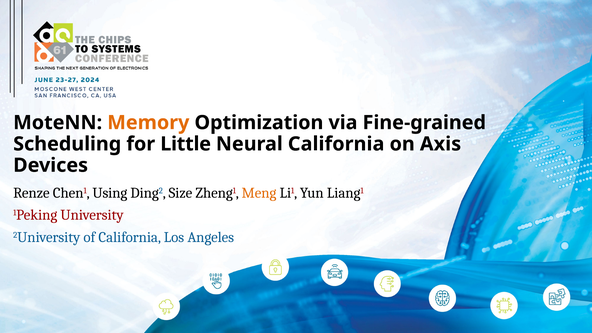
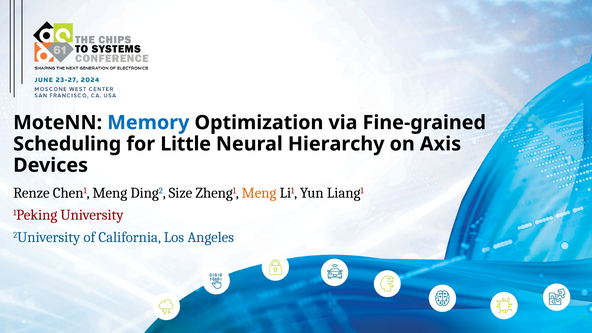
Memory colour: orange -> blue (148, 123)
Neural California: California -> Hierarchy (336, 144)
Chen1 Using: Using -> Meng (110, 193)
